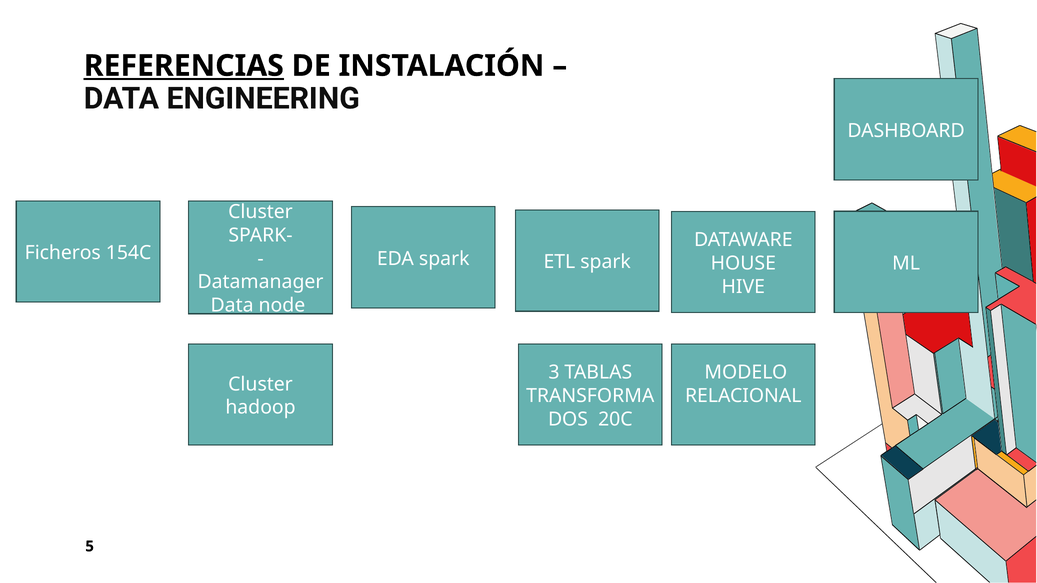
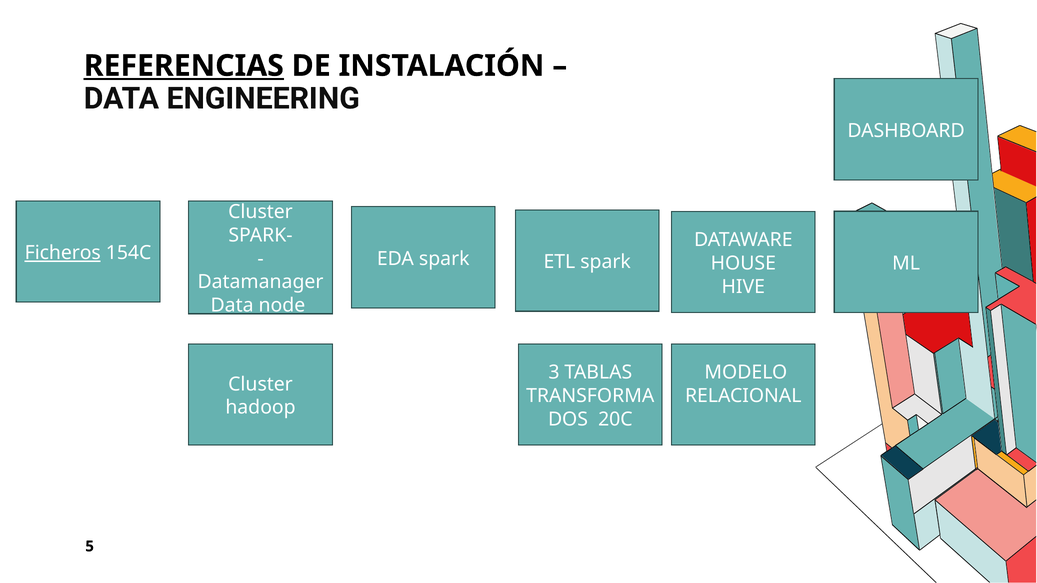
Ficheros underline: none -> present (63, 253)
